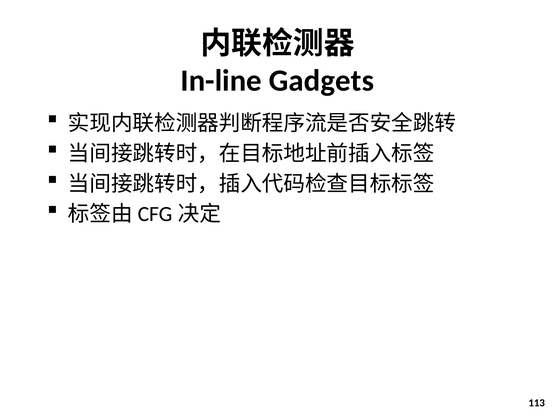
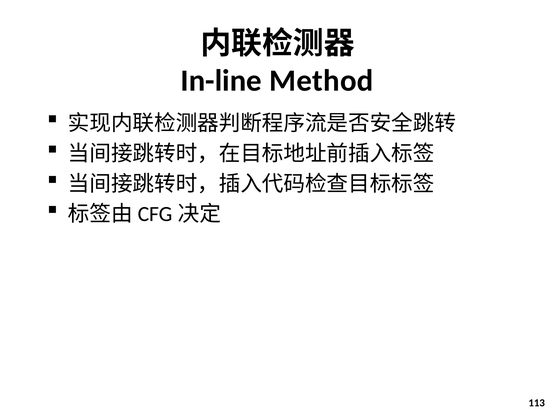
Gadgets: Gadgets -> Method (321, 81)
